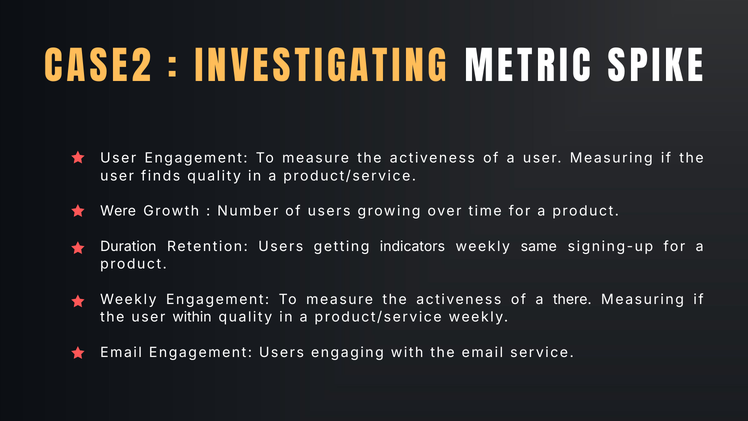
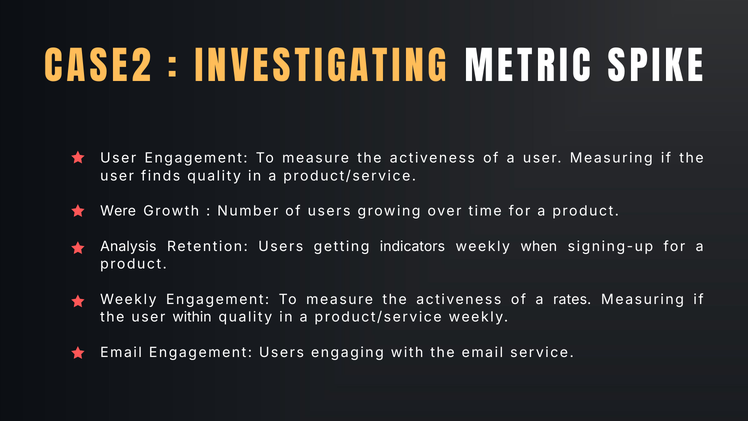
Duration: Duration -> Analysis (128, 246)
same: same -> when (539, 246)
there: there -> rates (572, 299)
